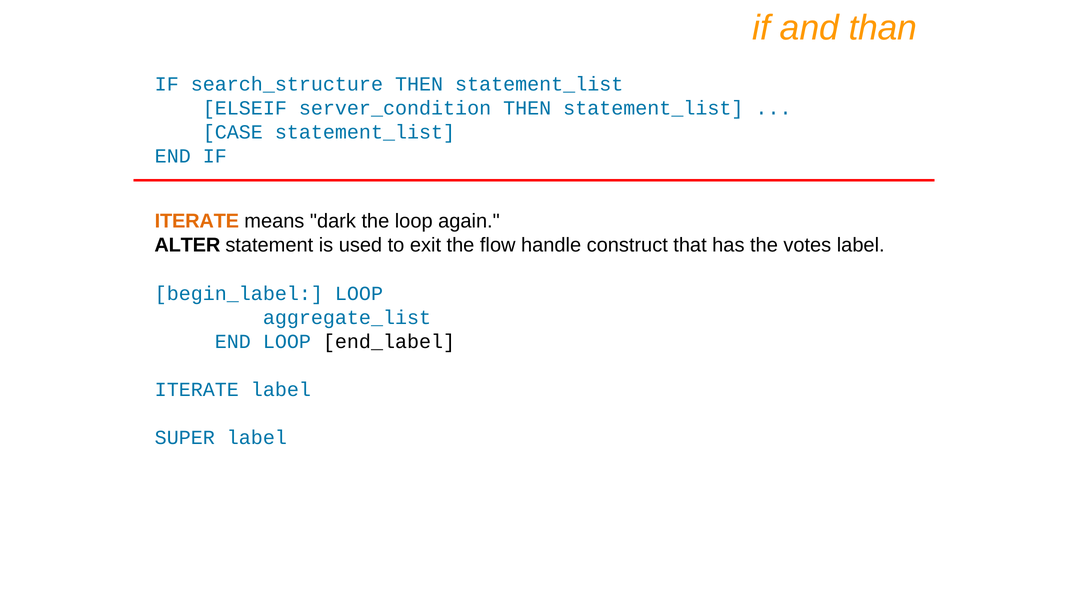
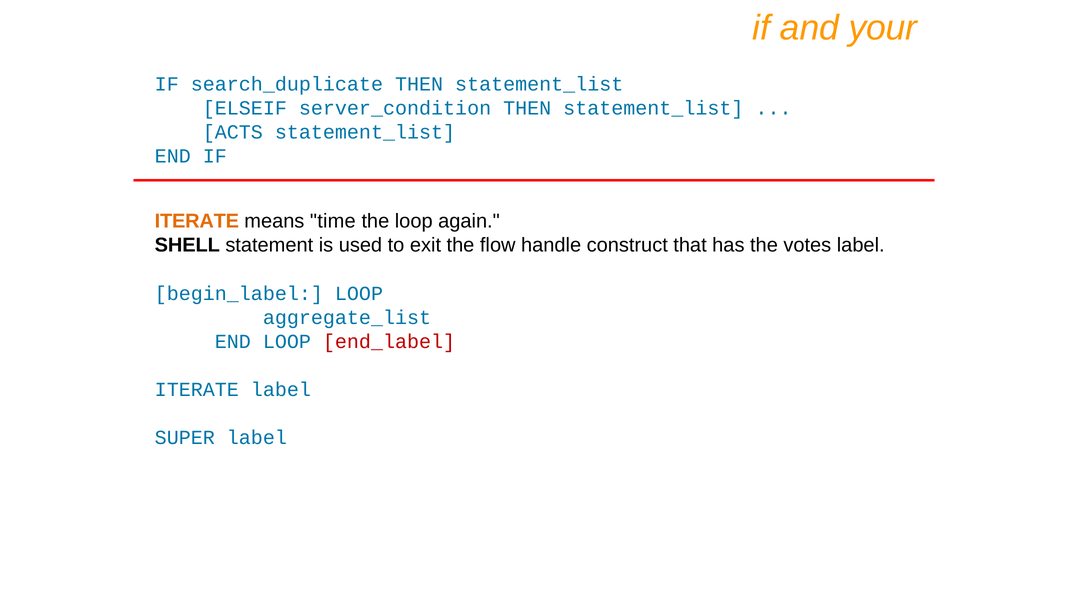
than: than -> your (883, 28)
search_structure: search_structure -> search_duplicate (287, 84)
CASE: CASE -> ACTS (233, 132)
dark: dark -> time (333, 221)
ALTER: ALTER -> SHELL (187, 245)
end_label colour: black -> red (389, 341)
